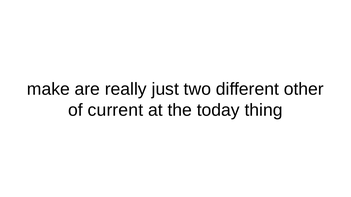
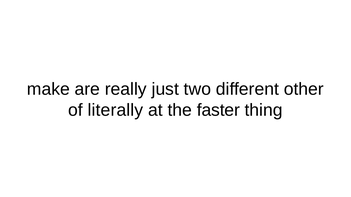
current: current -> literally (115, 110)
today: today -> faster (218, 110)
